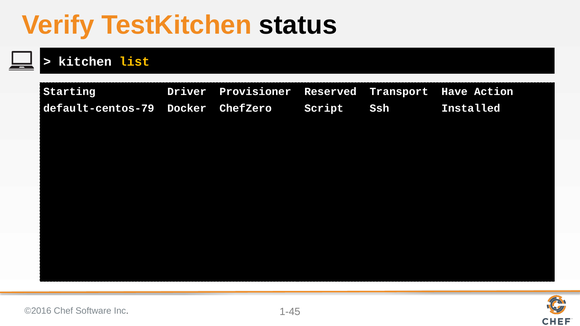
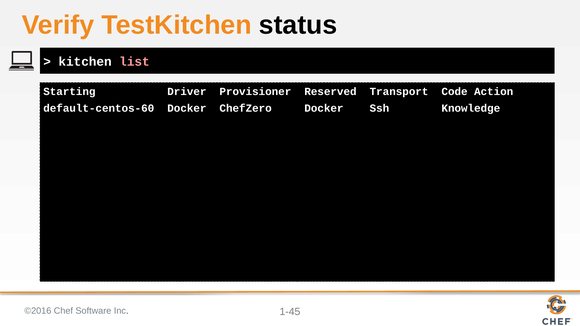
list colour: yellow -> pink (134, 62)
Have: Have -> Code (455, 92)
default-centos-79: default-centos-79 -> default-centos-60 (99, 108)
ChefZero Script: Script -> Docker (324, 108)
Installed: Installed -> Knowledge (471, 108)
